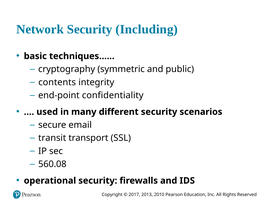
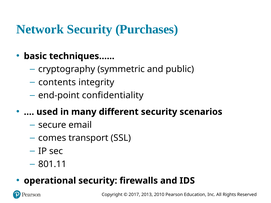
Including: Including -> Purchases (147, 29)
transit: transit -> comes (52, 138)
560.08: 560.08 -> 801.11 (52, 164)
